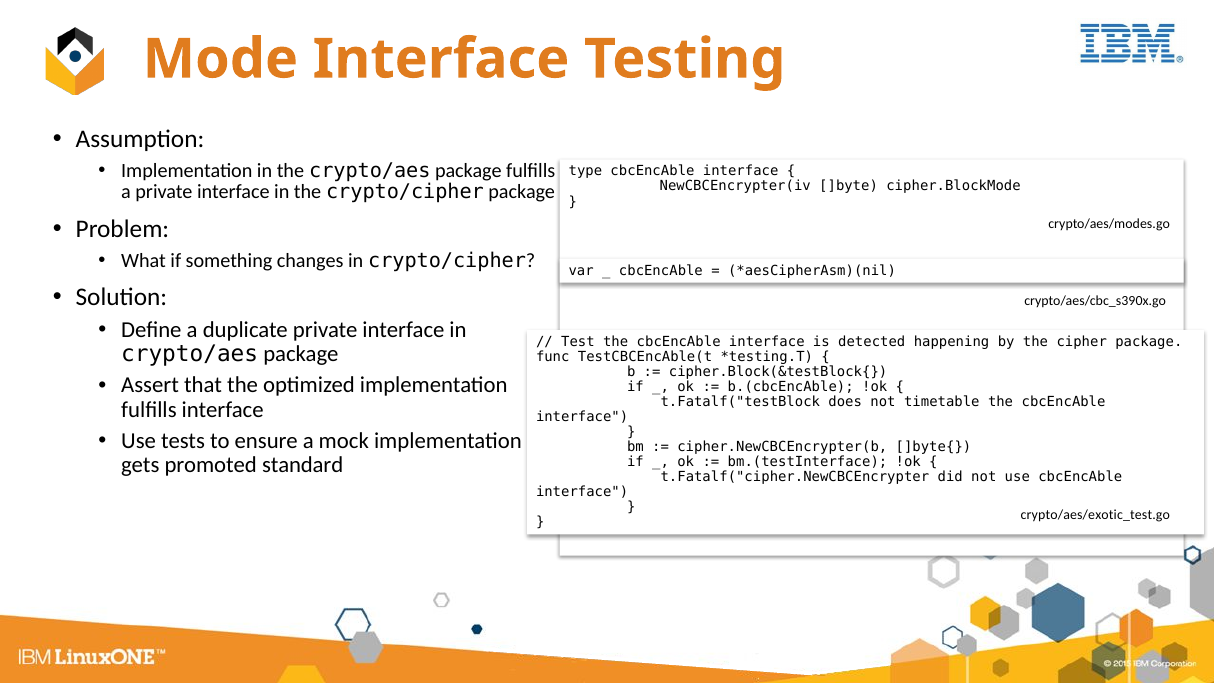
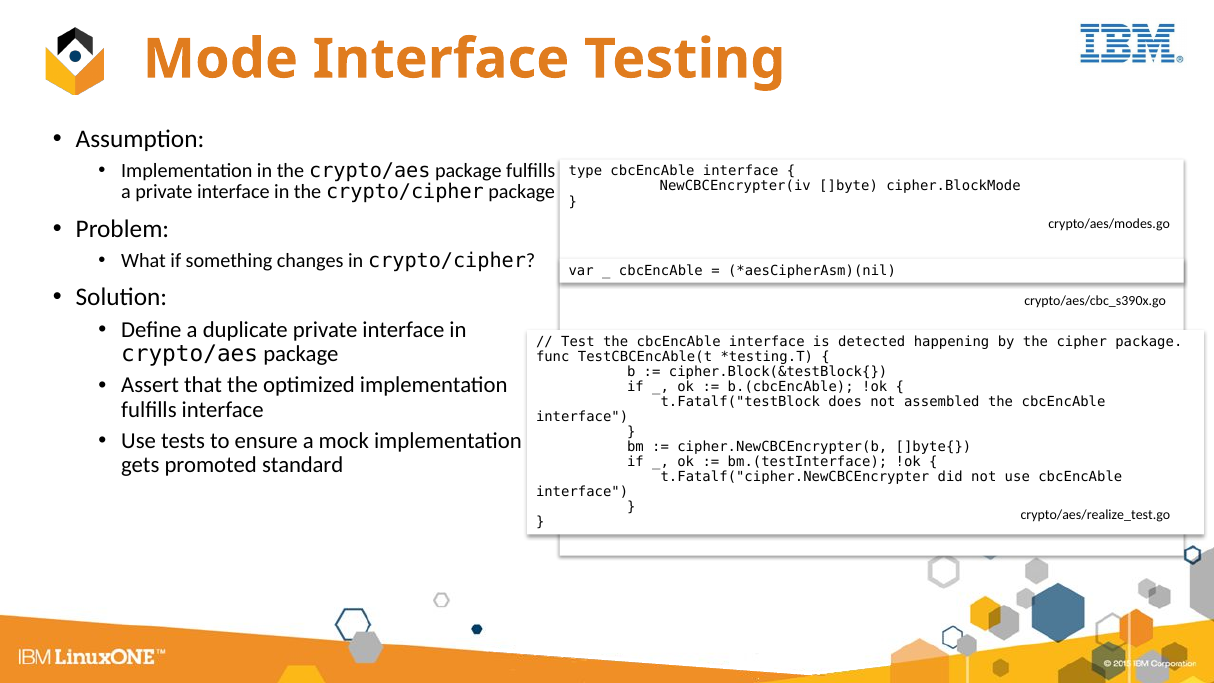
timetable: timetable -> assembled (942, 402)
crypto/aes/exotic_test.go: crypto/aes/exotic_test.go -> crypto/aes/realize_test.go (1095, 515)
